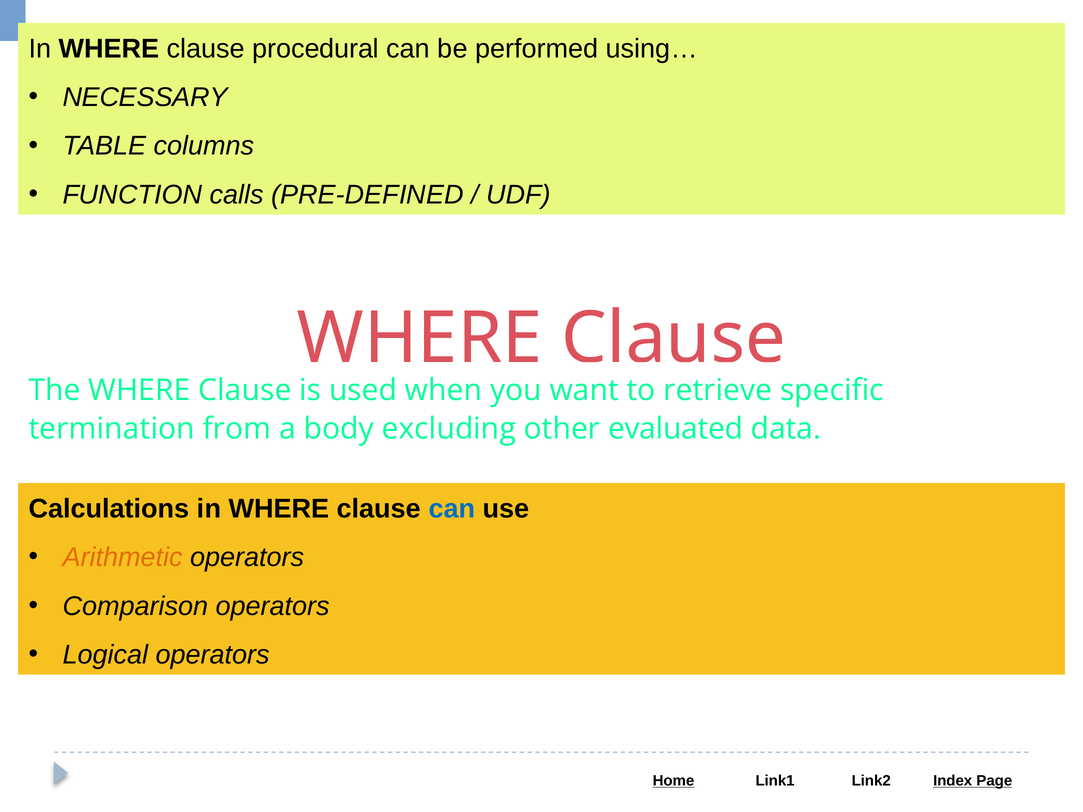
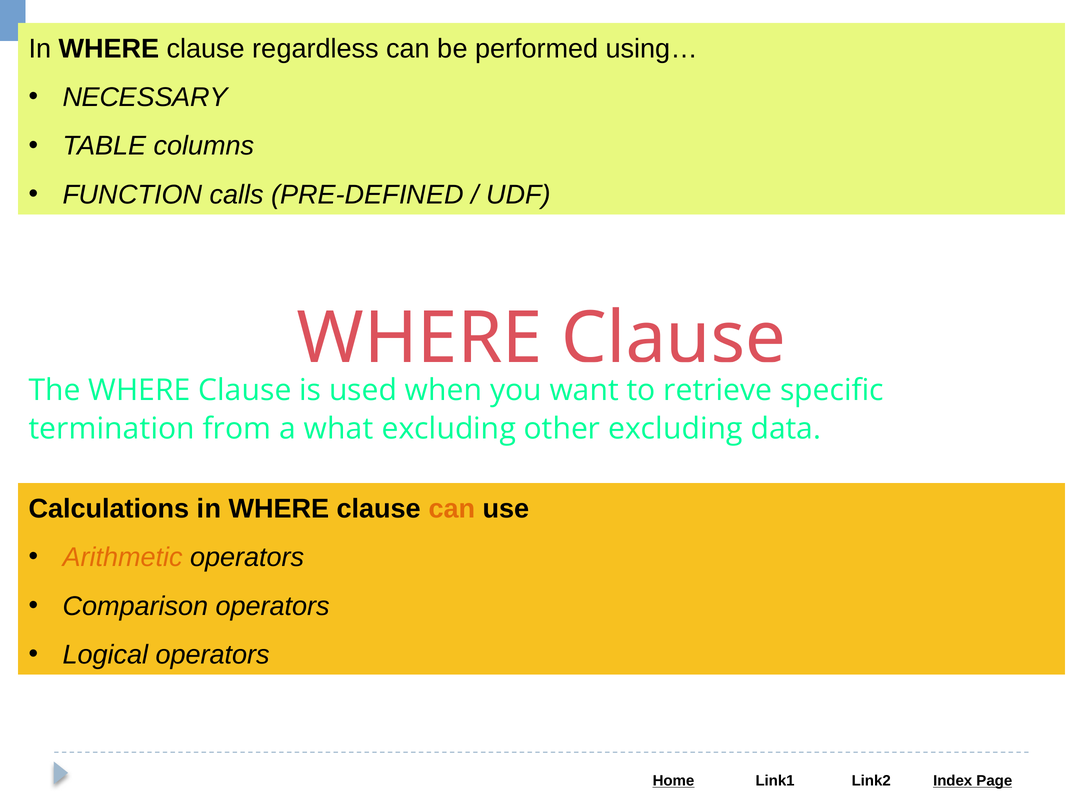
procedural: procedural -> regardless (316, 49)
body: body -> what (339, 429)
other evaluated: evaluated -> excluding (675, 429)
can colour: blue -> orange (452, 509)
